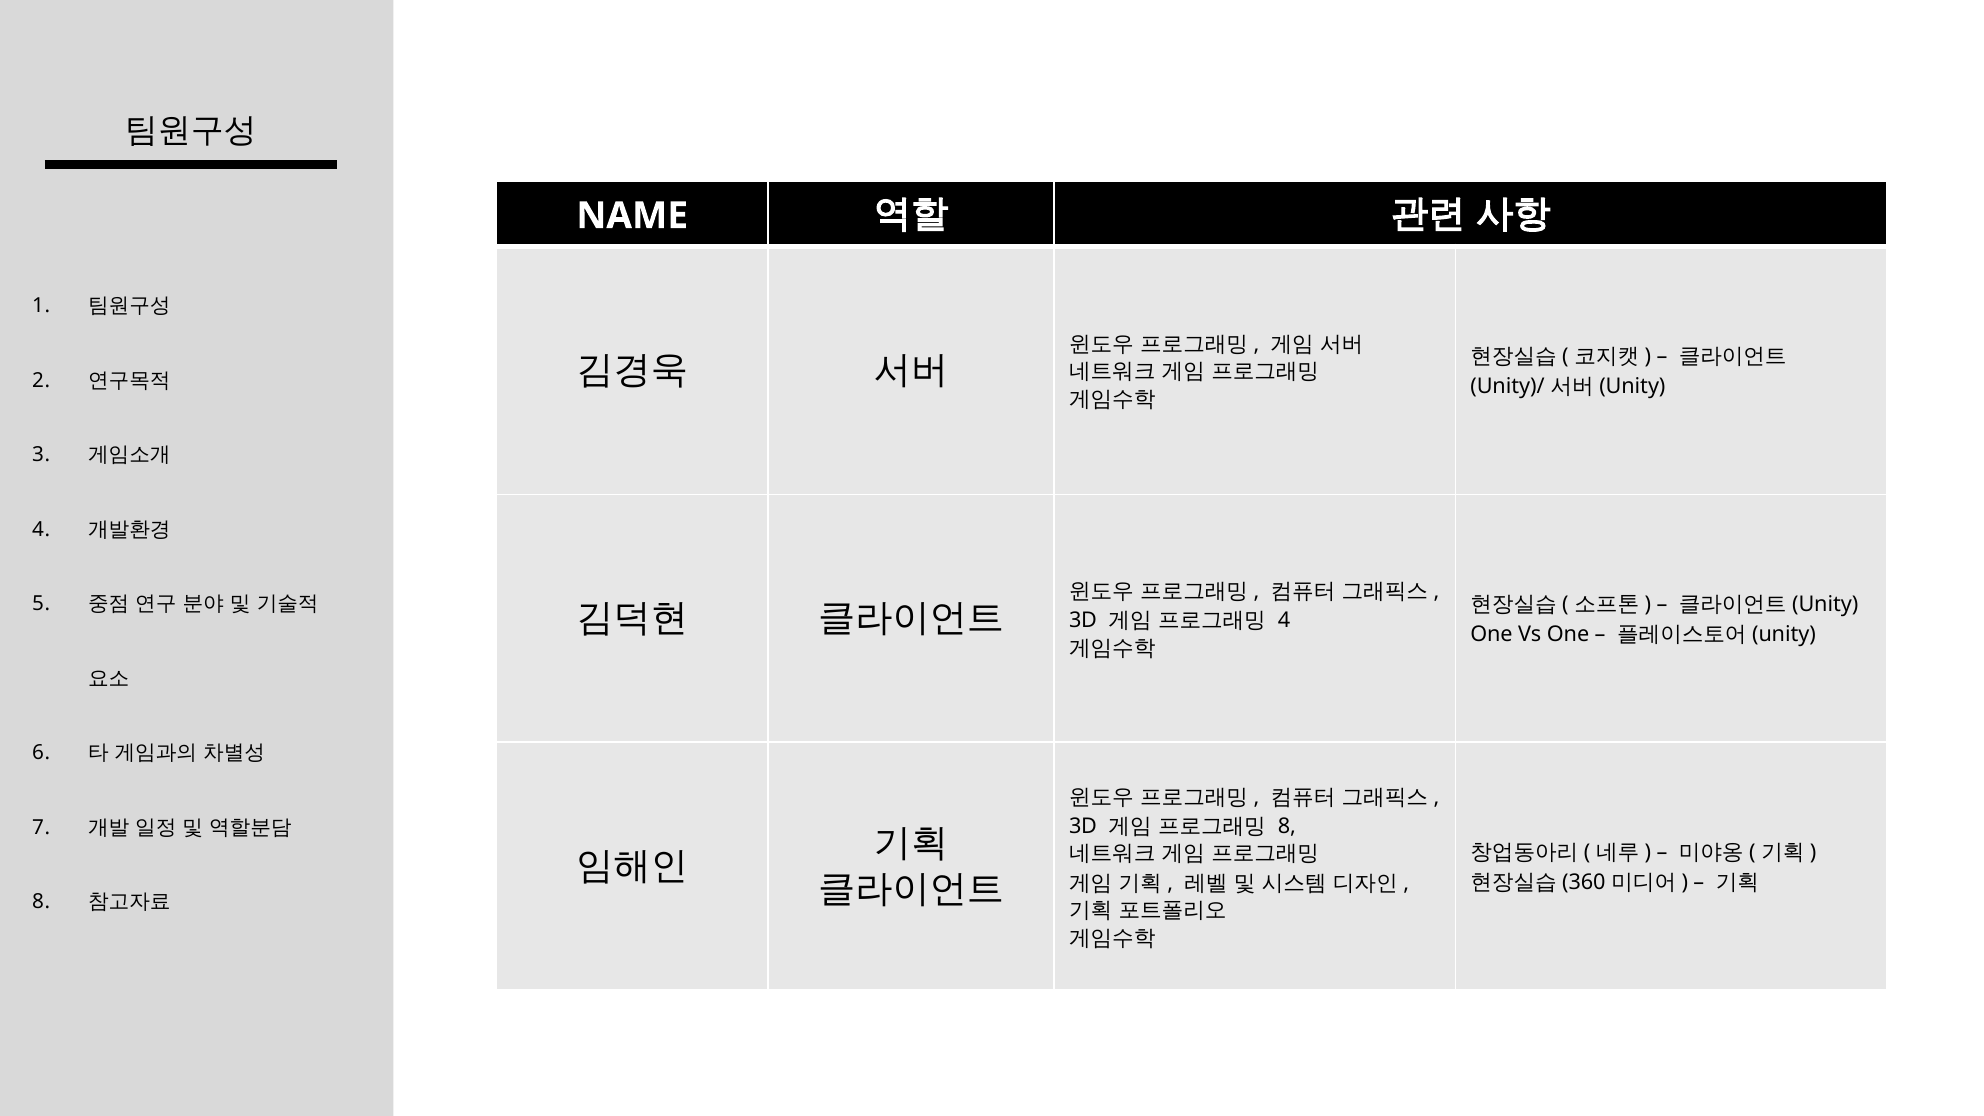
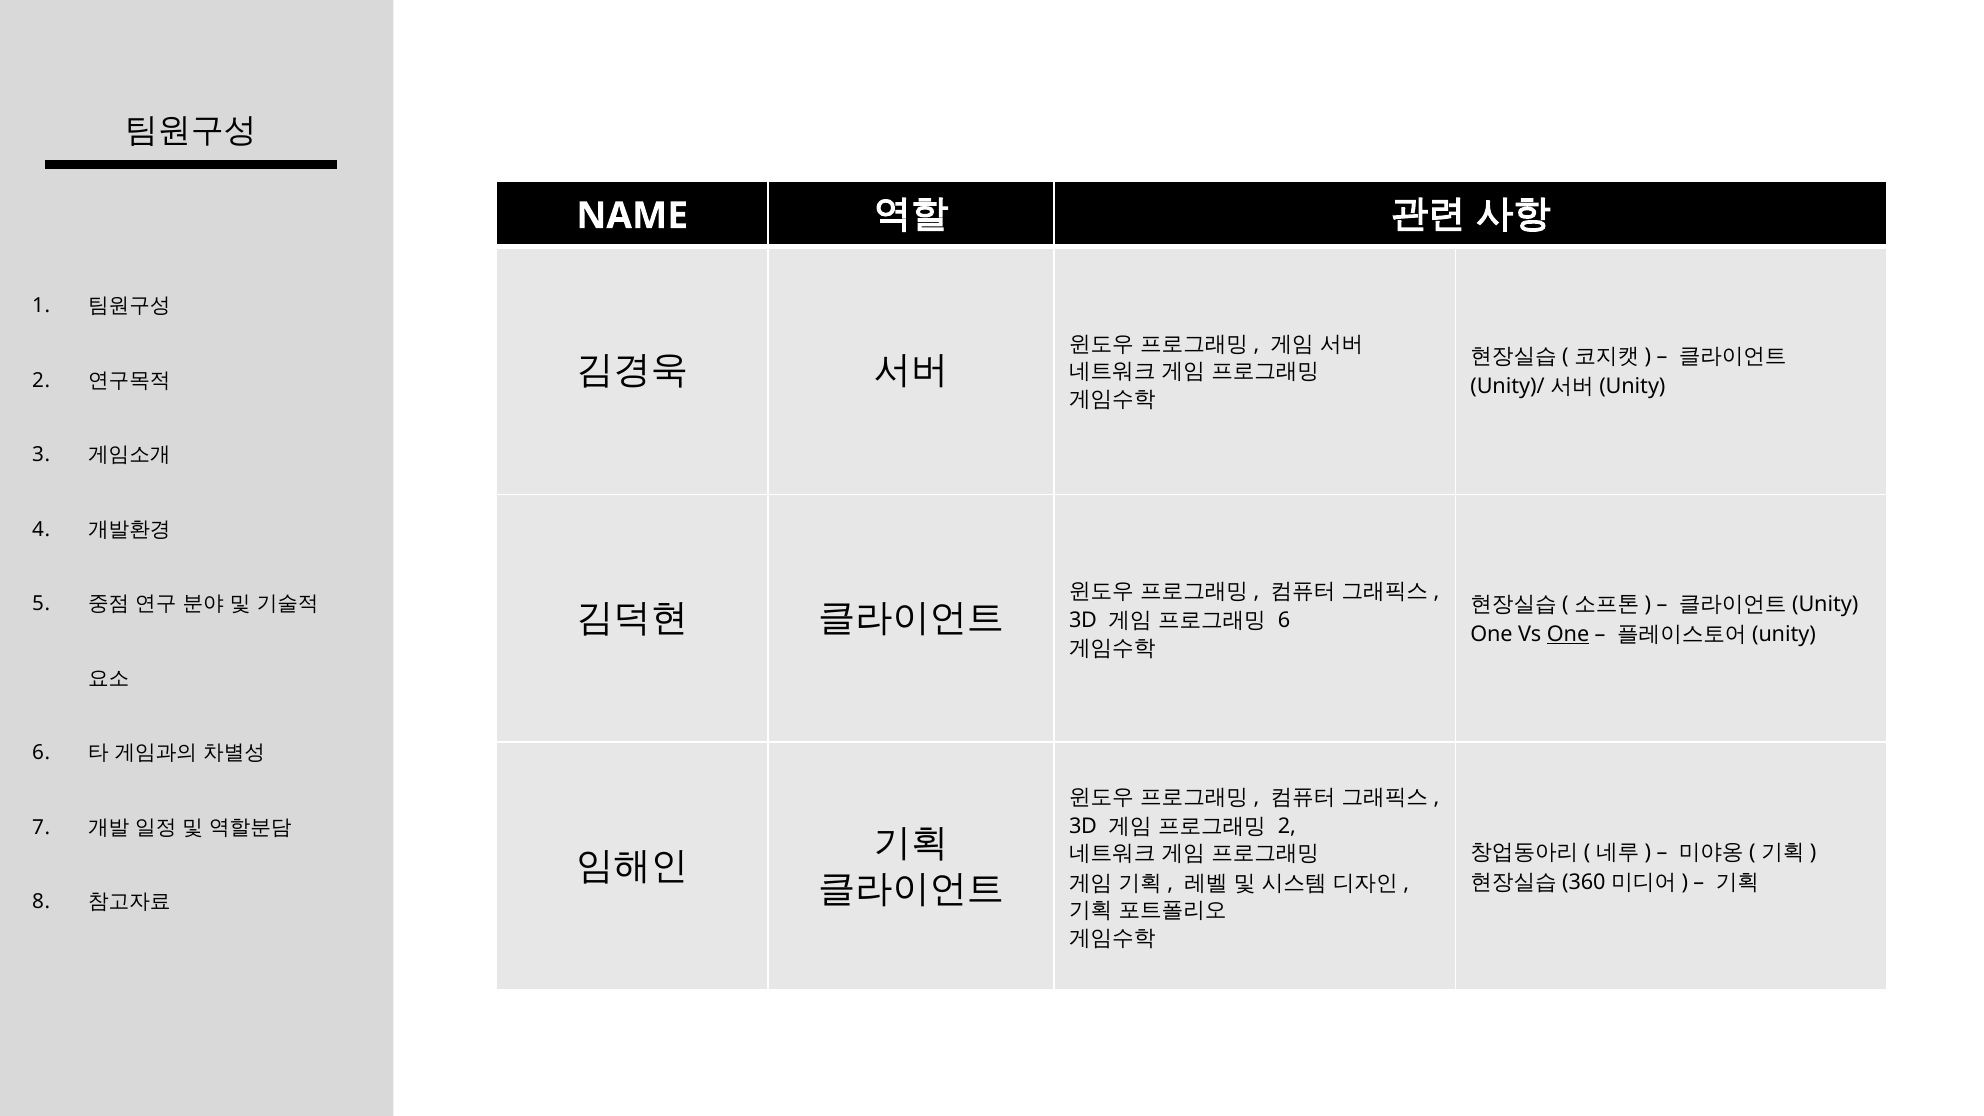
4: 4 -> 6 (1284, 621)
One underline: none -> present (1568, 634)
8: 8 -> 2 (1287, 826)
